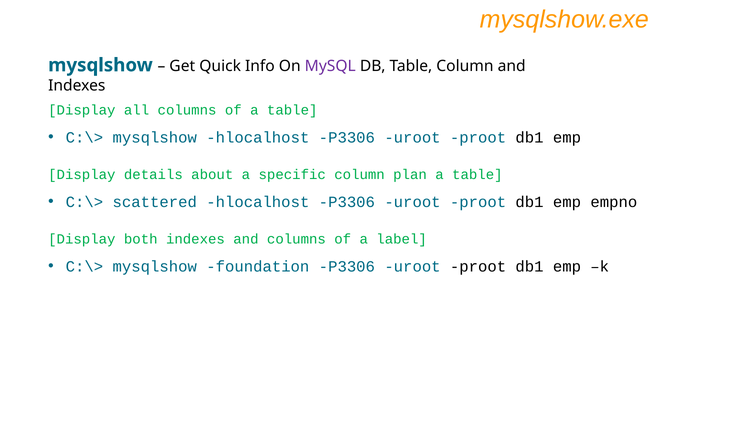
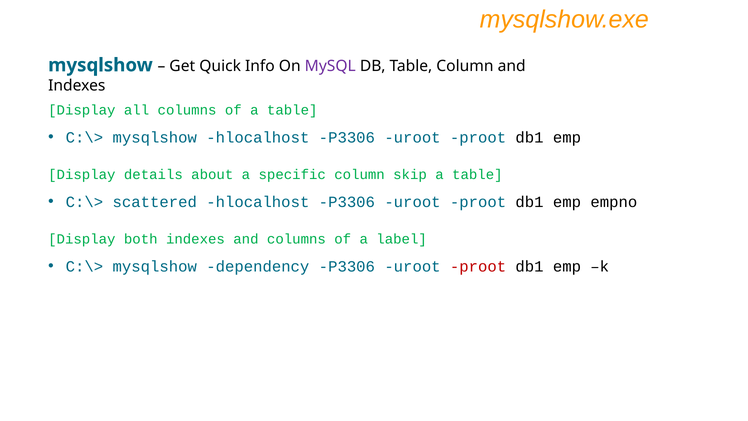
plan: plan -> skip (410, 175)
foundation: foundation -> dependency (258, 266)
proot colour: black -> red (478, 266)
